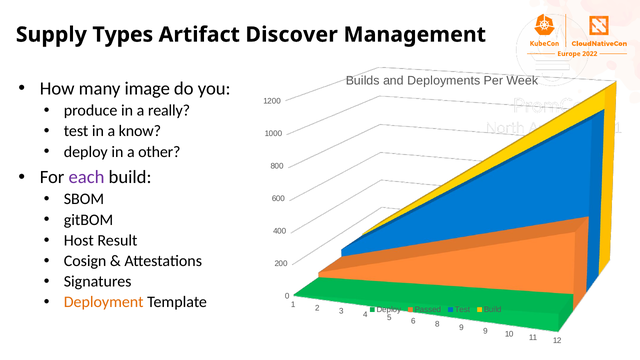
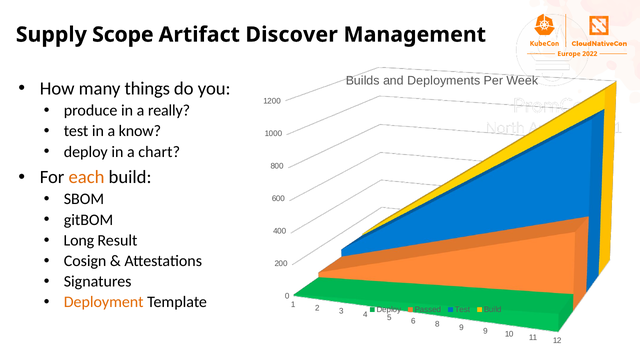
Types: Types -> Scope (123, 35)
image: image -> things (147, 89)
other: other -> chart (159, 152)
each colour: purple -> orange (87, 177)
Host: Host -> Long (79, 240)
